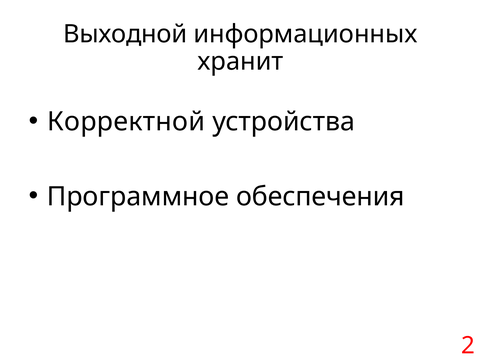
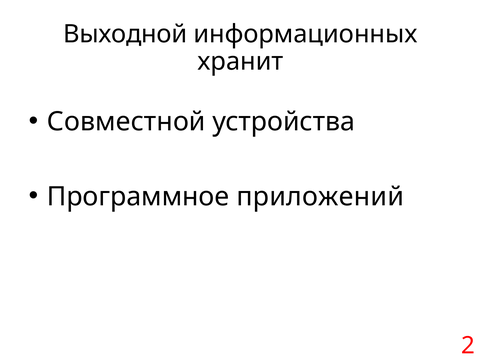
Корректной: Корректной -> Совместной (126, 122)
обеспечения: обеспечения -> приложений (320, 196)
